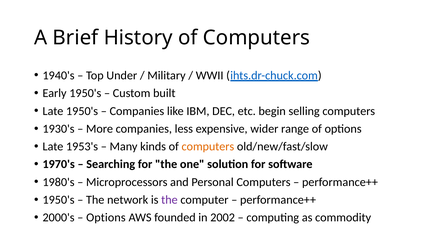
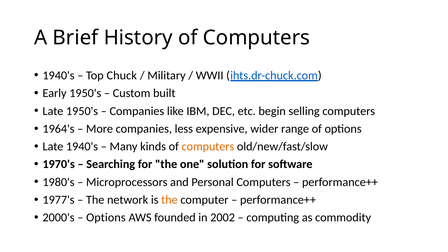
Under: Under -> Chuck (122, 75)
1930's: 1930's -> 1964's (59, 129)
Late 1953's: 1953's -> 1940's (82, 147)
1950's: 1950's -> 1977's (59, 200)
the colour: purple -> orange (169, 200)
